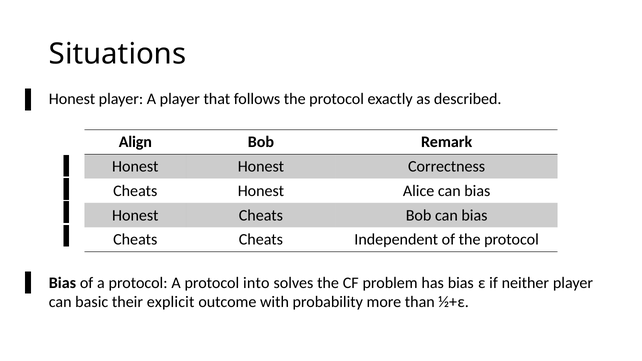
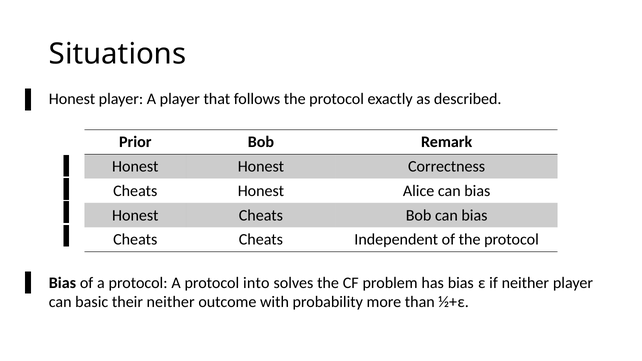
Align: Align -> Prior (135, 142)
their explicit: explicit -> neither (171, 302)
